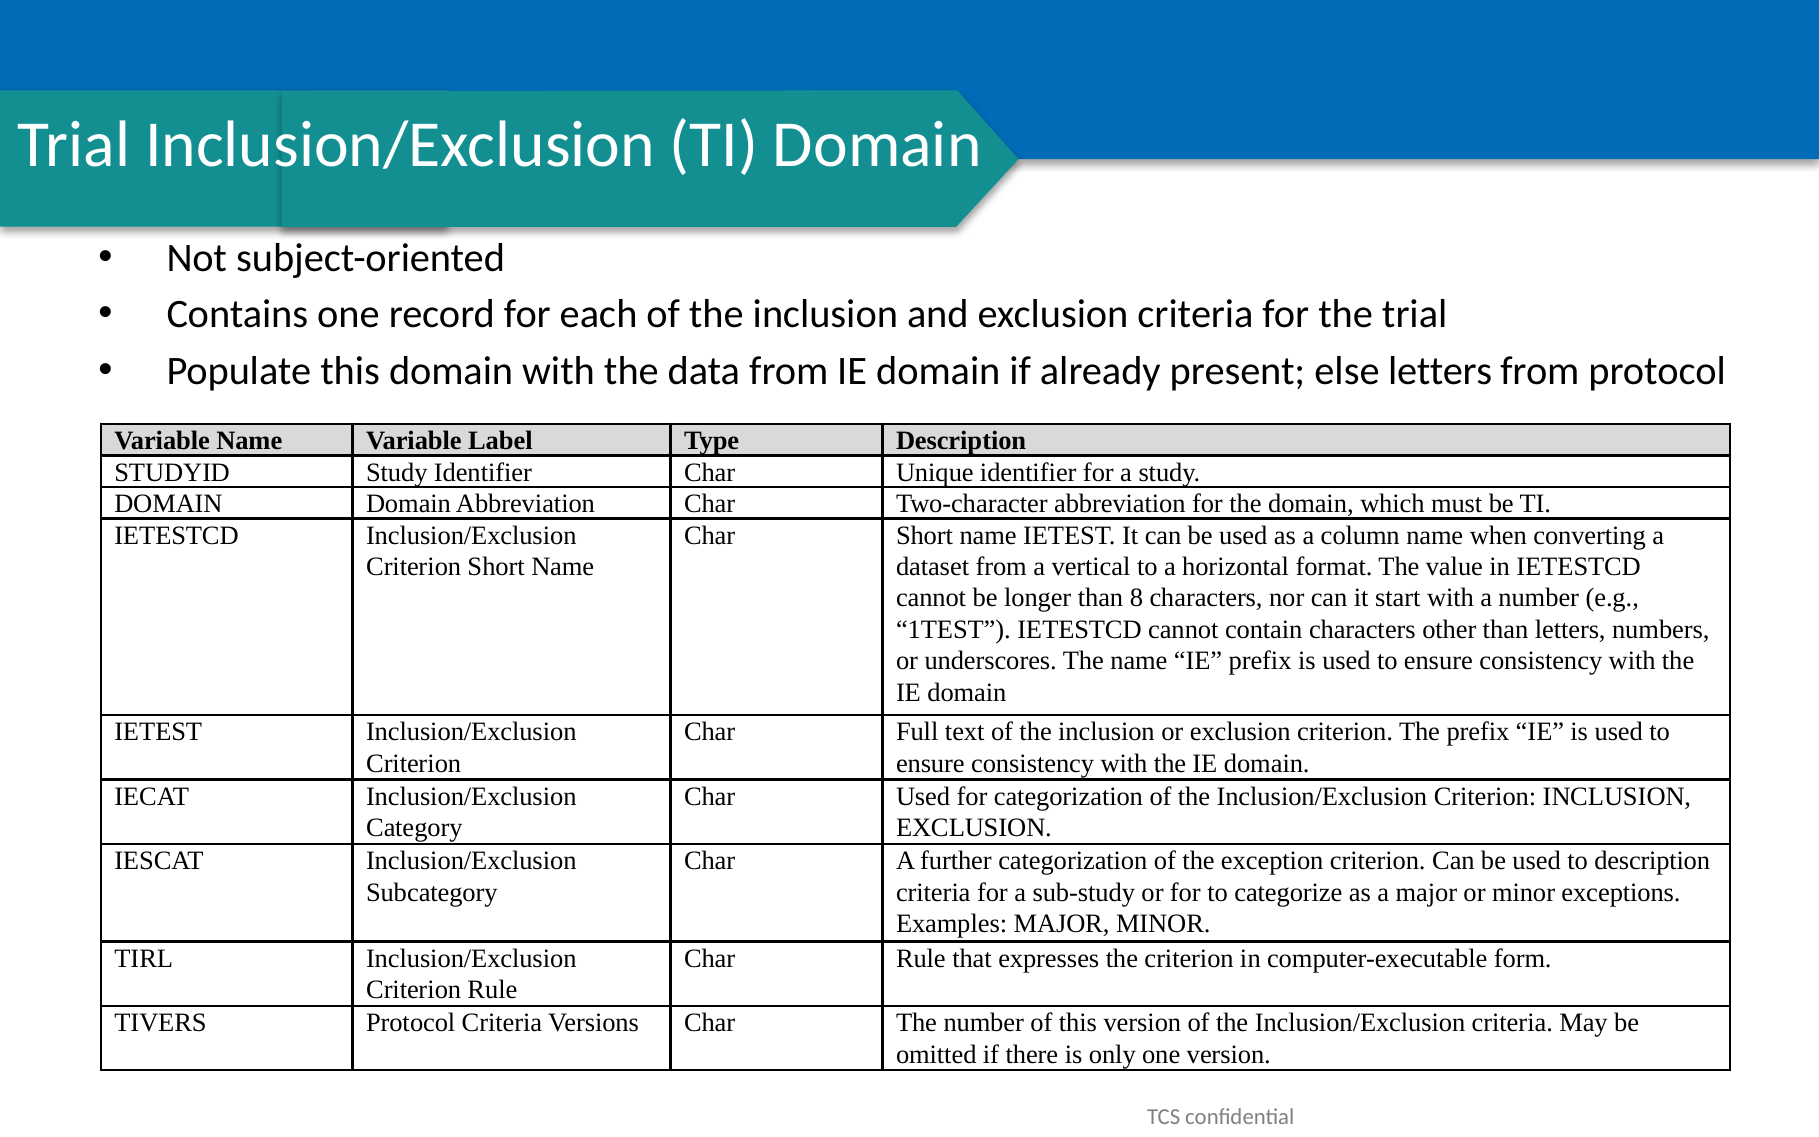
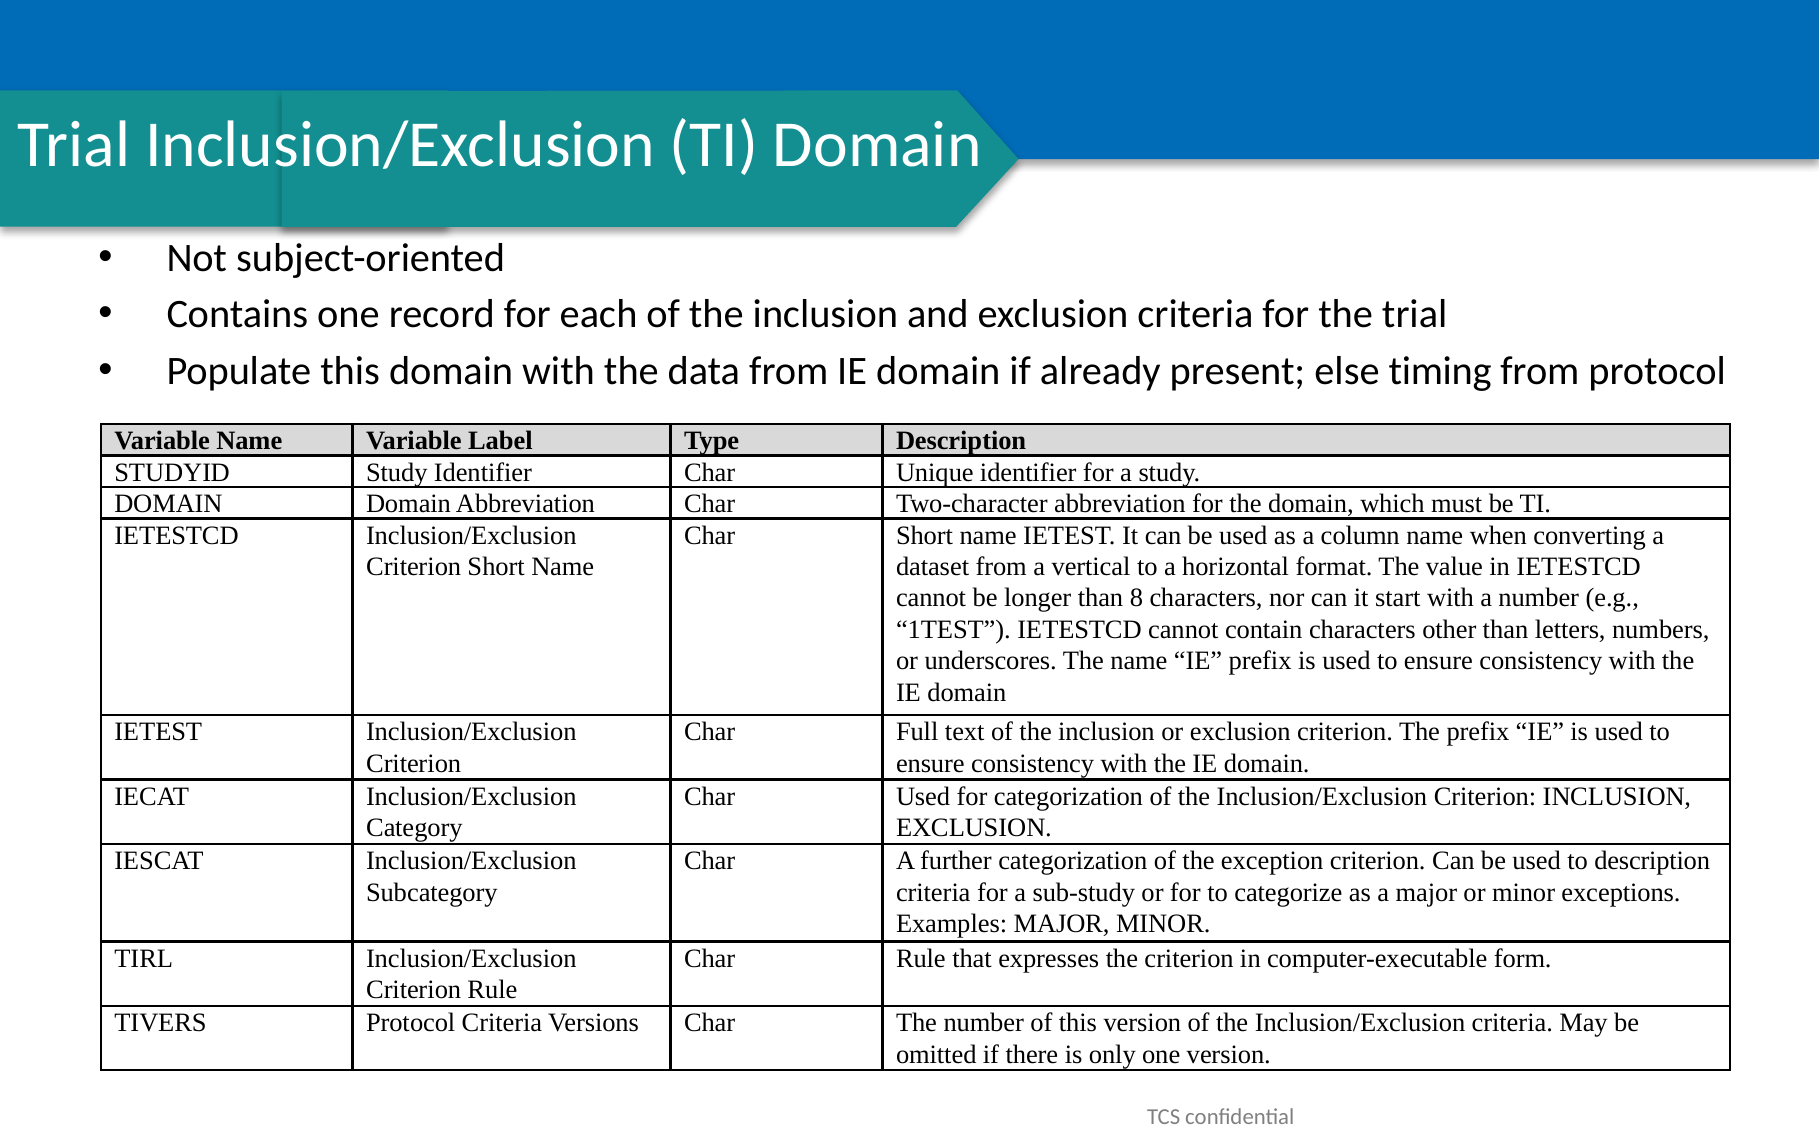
else letters: letters -> timing (1440, 371)
